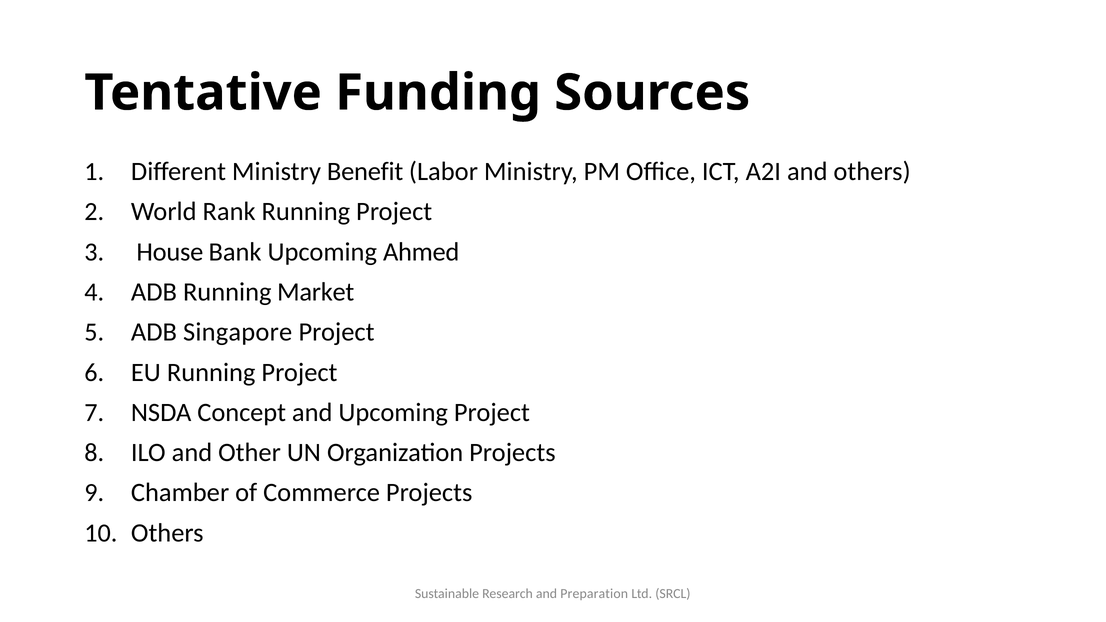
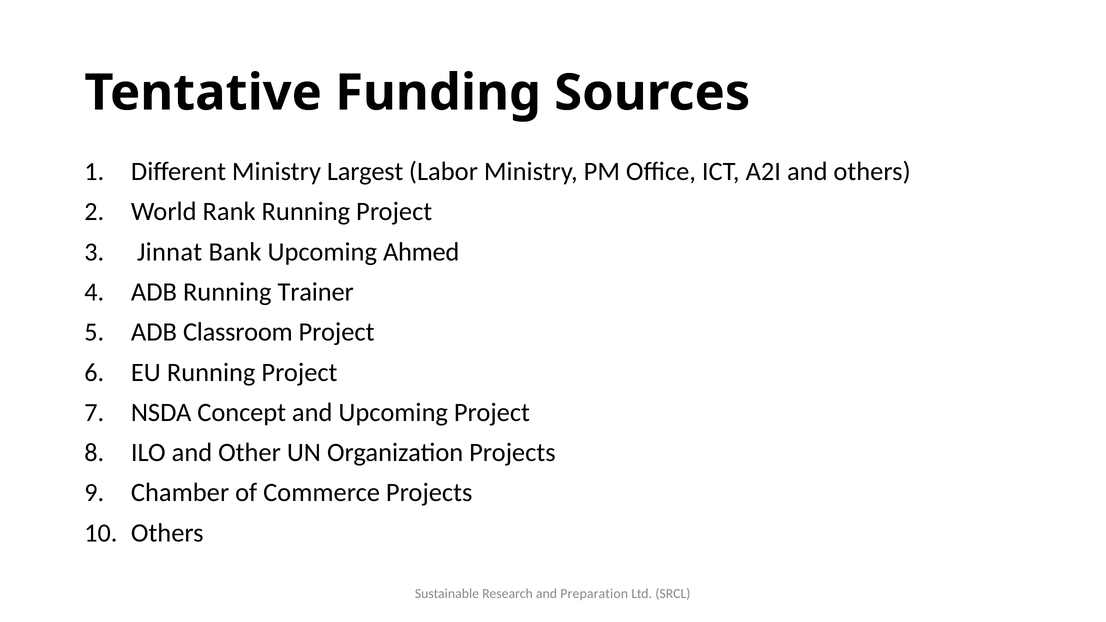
Benefit: Benefit -> Largest (365, 172)
House: House -> Jinnat (170, 252)
Market: Market -> Trainer (316, 292)
Singapore: Singapore -> Classroom (238, 332)
